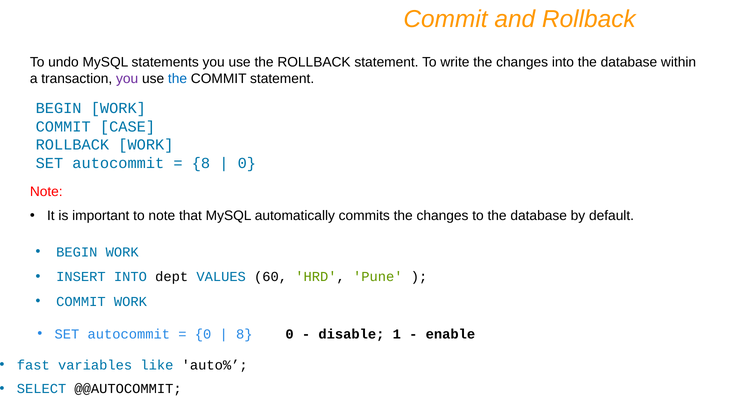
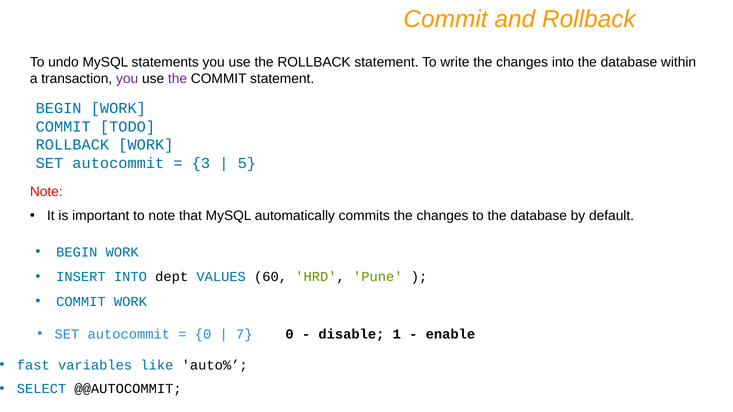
the colour: blue -> purple (178, 79)
CASE: CASE -> TODO (128, 127)
8: 8 -> 3 (201, 163)
0: 0 -> 5 (247, 163)
8: 8 -> 7 (244, 334)
